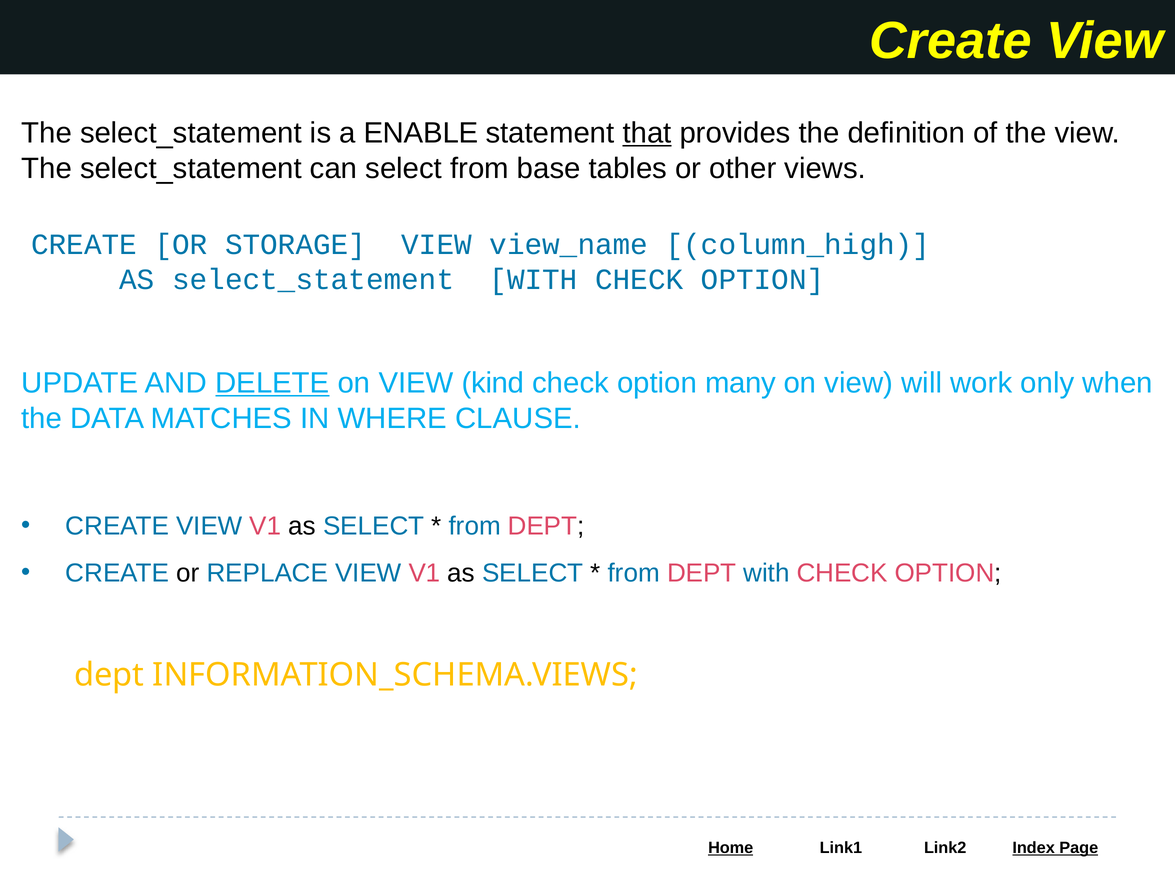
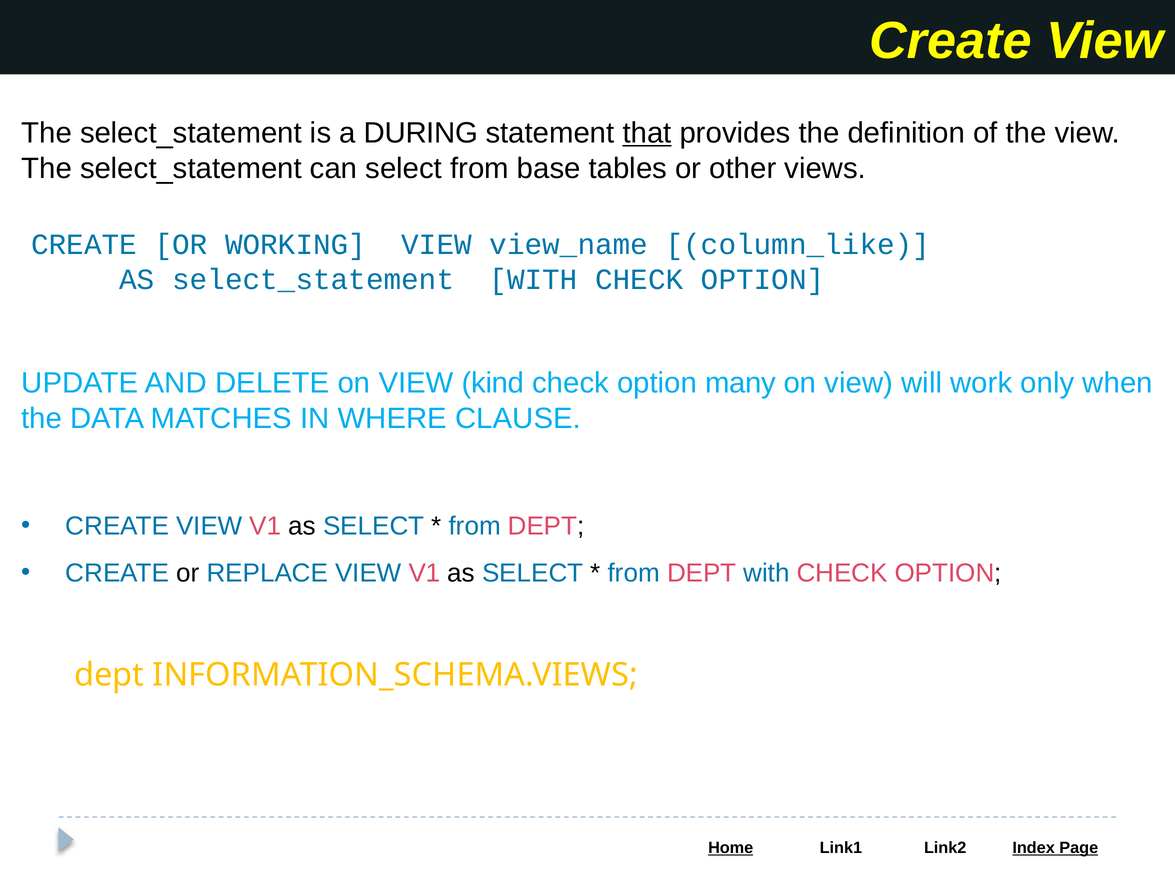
ENABLE: ENABLE -> DURING (421, 133)
STORAGE: STORAGE -> WORKING (296, 244)
column_high: column_high -> column_like (798, 244)
DELETE underline: present -> none (272, 383)
